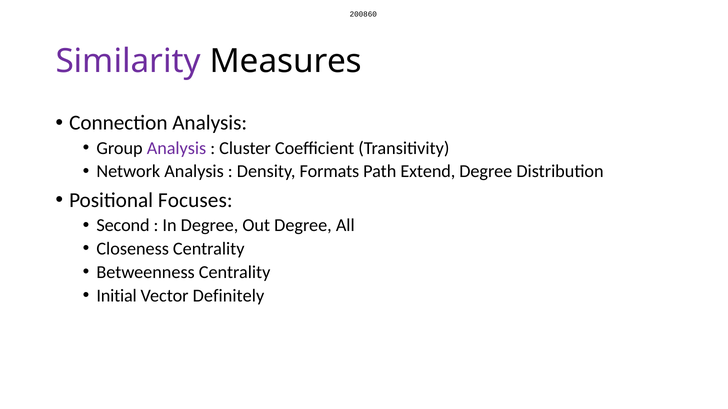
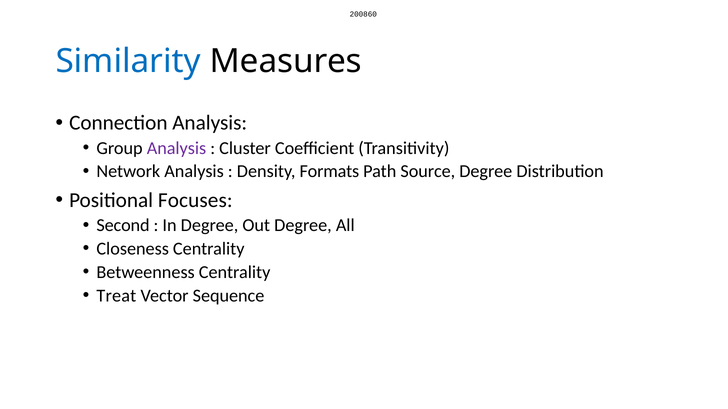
Similarity colour: purple -> blue (128, 61)
Extend: Extend -> Source (428, 172)
Initial: Initial -> Treat (116, 296)
Definitely: Definitely -> Sequence (229, 296)
